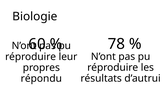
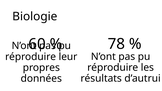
répondu: répondu -> données (41, 79)
